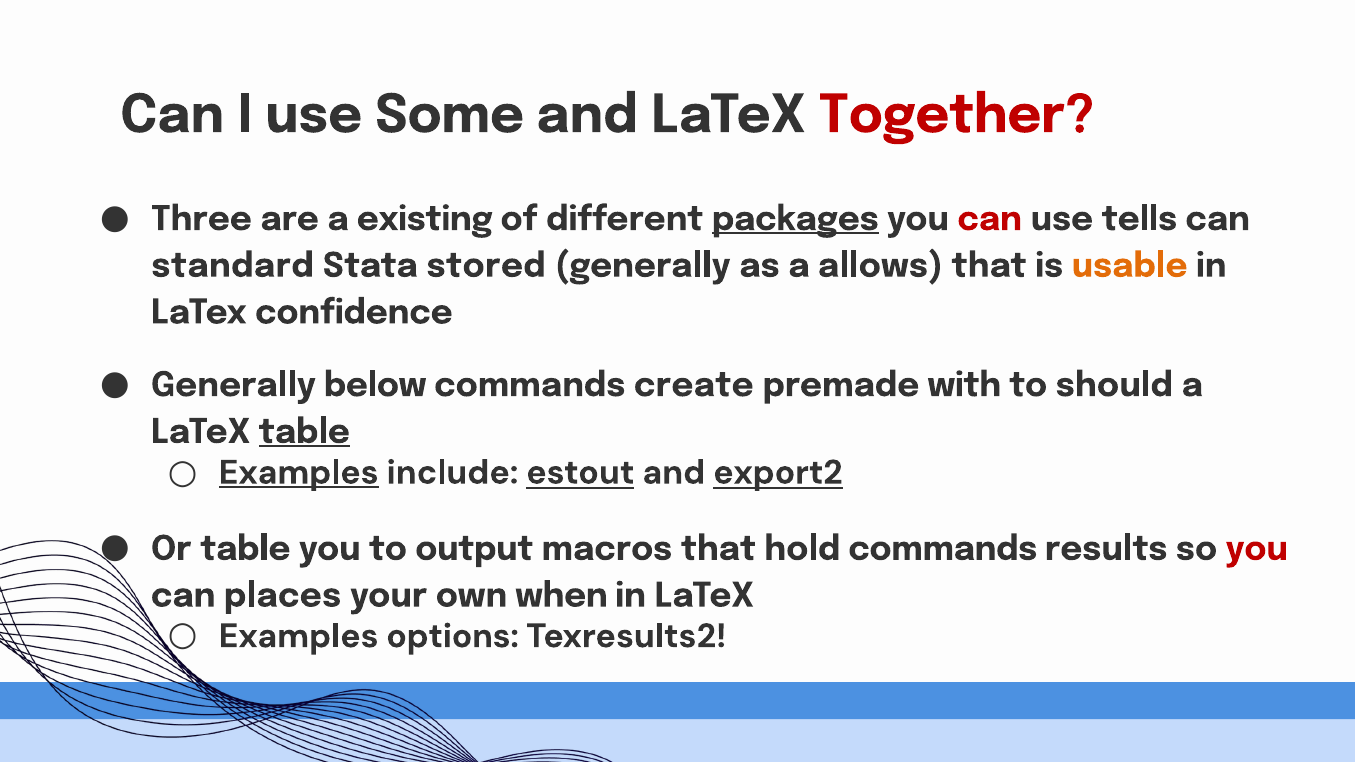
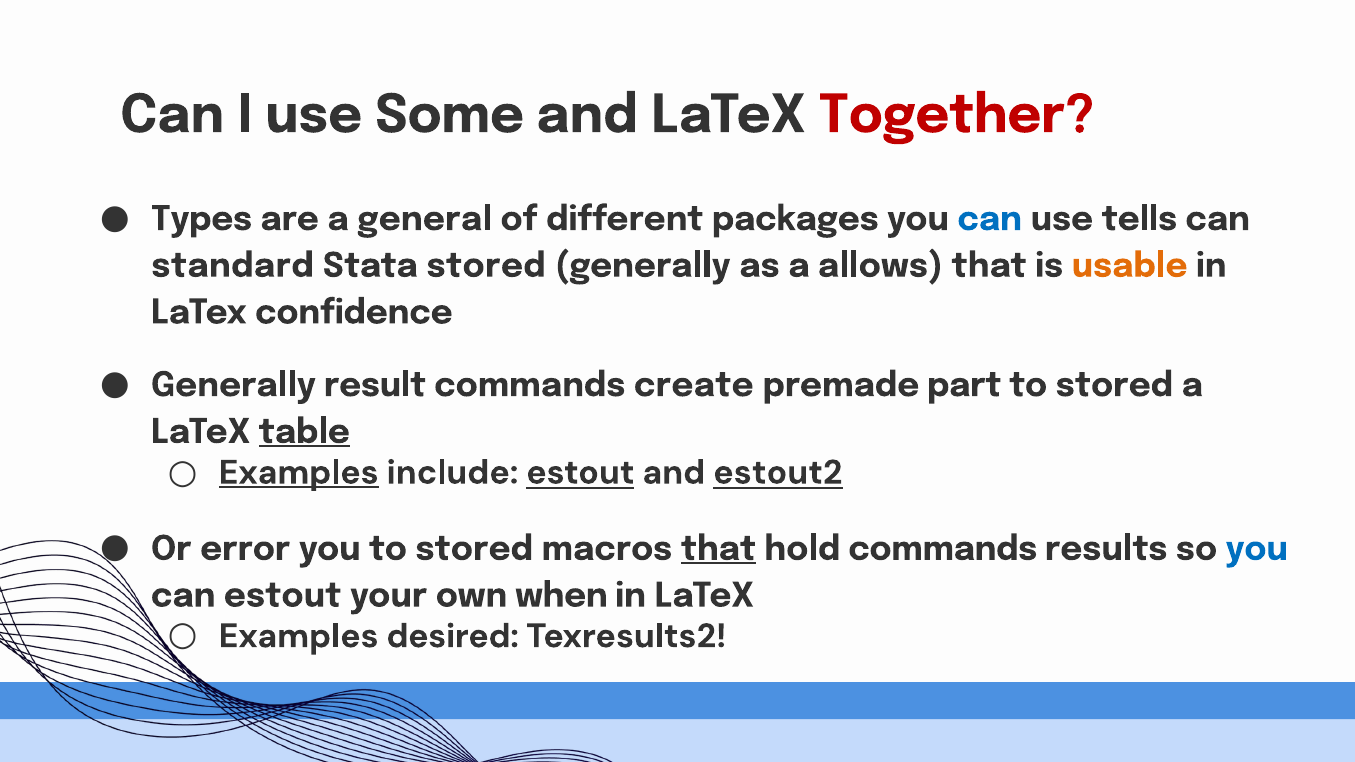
Three: Three -> Types (202, 219)
existing: existing -> general (425, 219)
packages underline: present -> none (795, 219)
can colour: red -> blue (990, 219)
below: below -> result (375, 385)
with: with -> part (964, 385)
should: should -> stored (1114, 385)
export2: export2 -> estout2 (778, 472)
Or table: table -> error (245, 549)
you to output: output -> stored (474, 549)
that underline: none -> present (718, 549)
you colour: red -> blue (1257, 549)
can places: places -> estout (283, 596)
options: options -> desired (453, 636)
